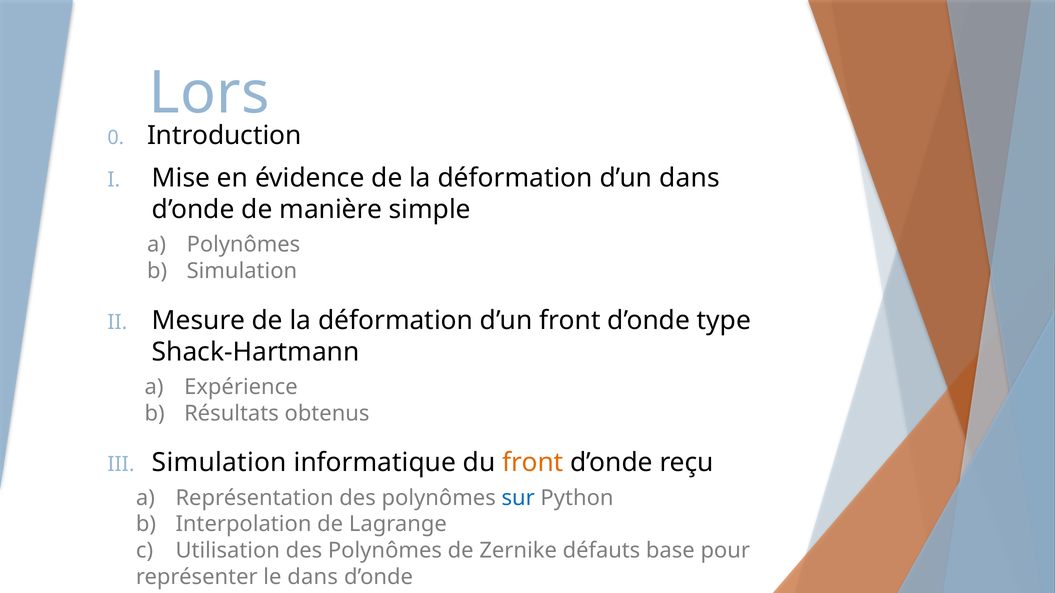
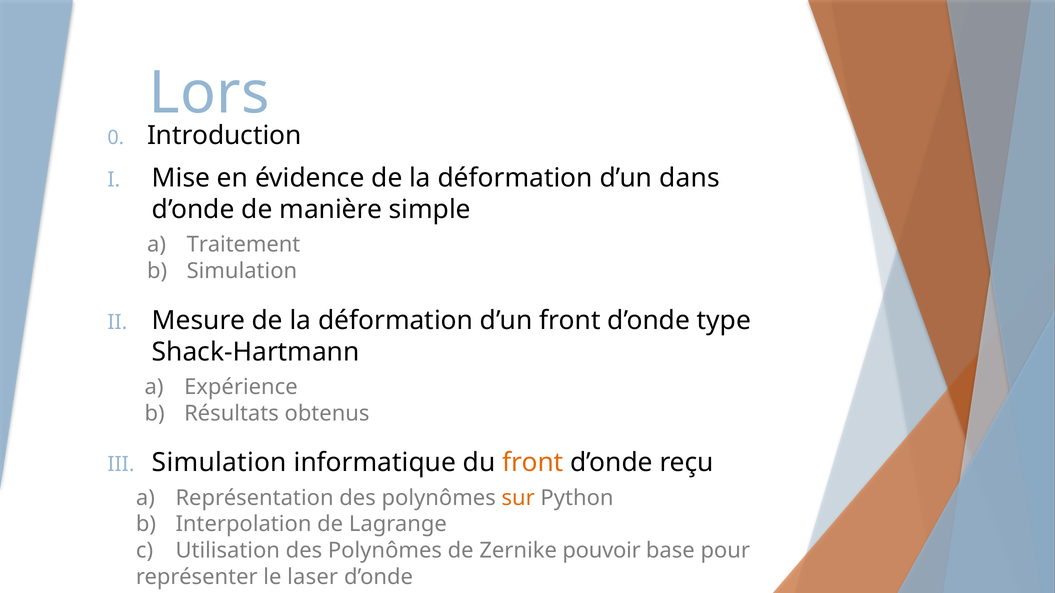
Polynômes: Polynômes -> Traitement (243, 245)
sur colour: blue -> orange (518, 498)
défauts: défauts -> pouvoir (602, 551)
le dans: dans -> laser (313, 577)
